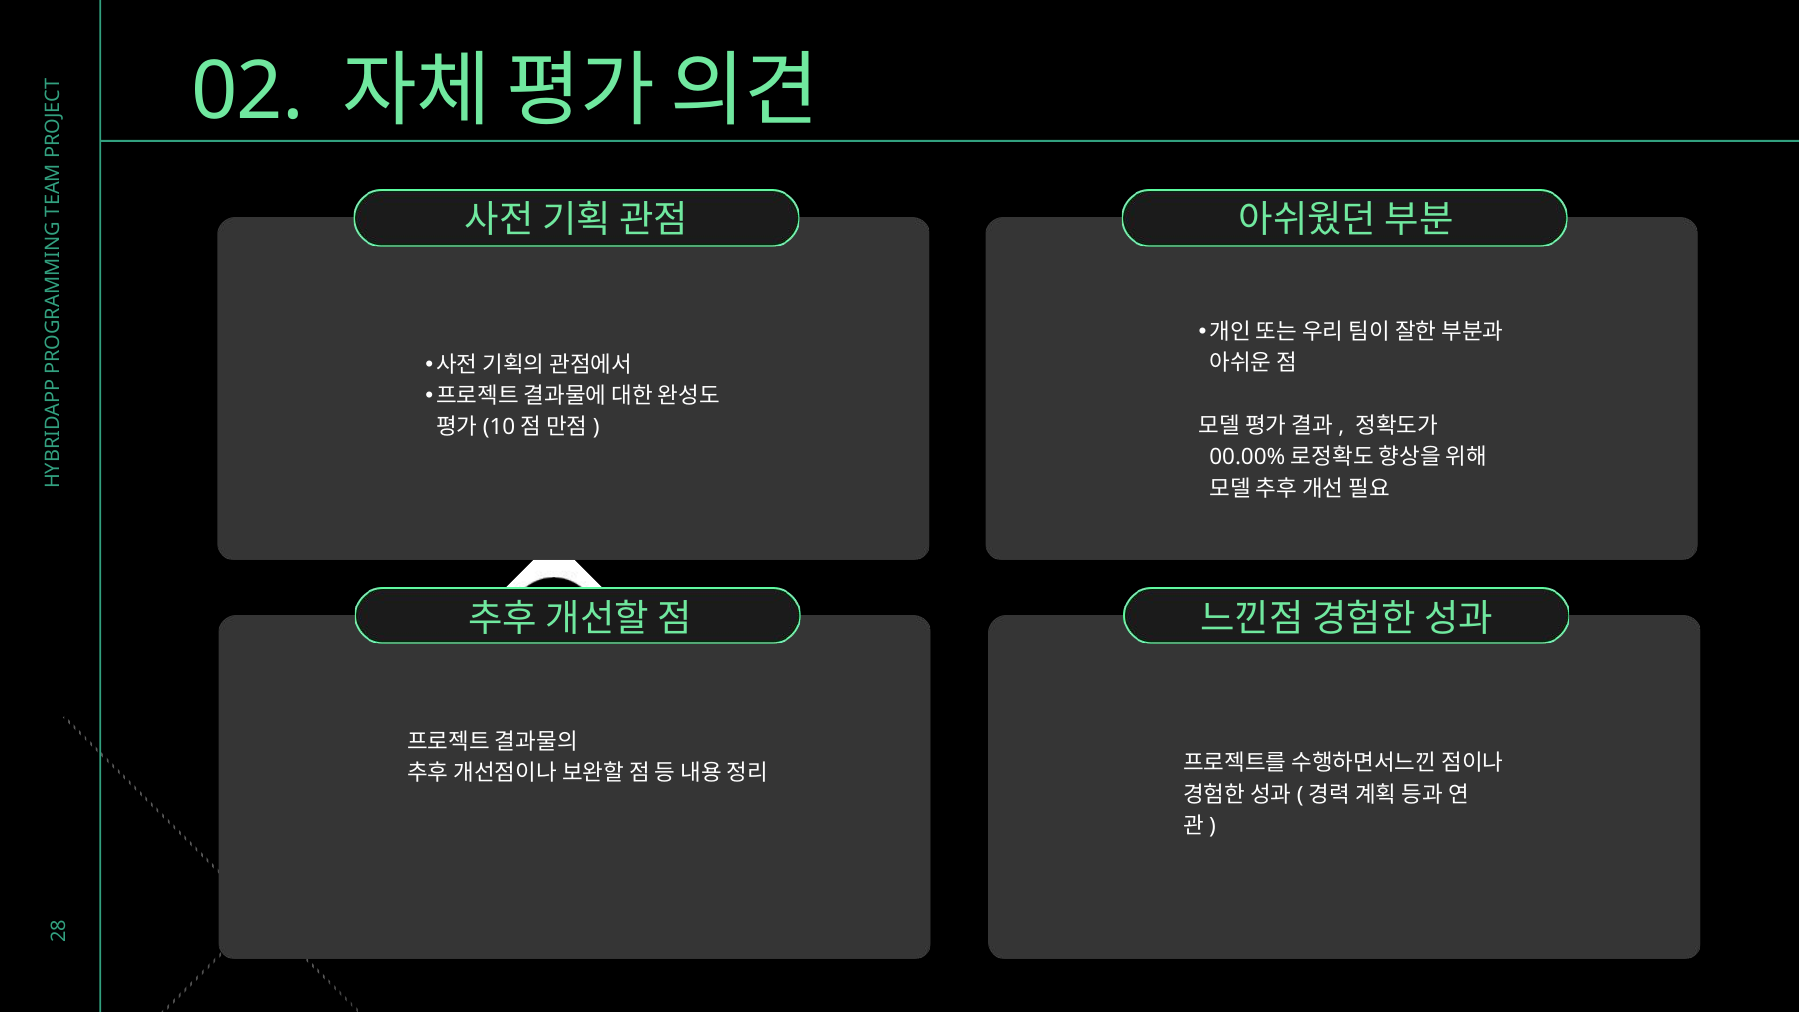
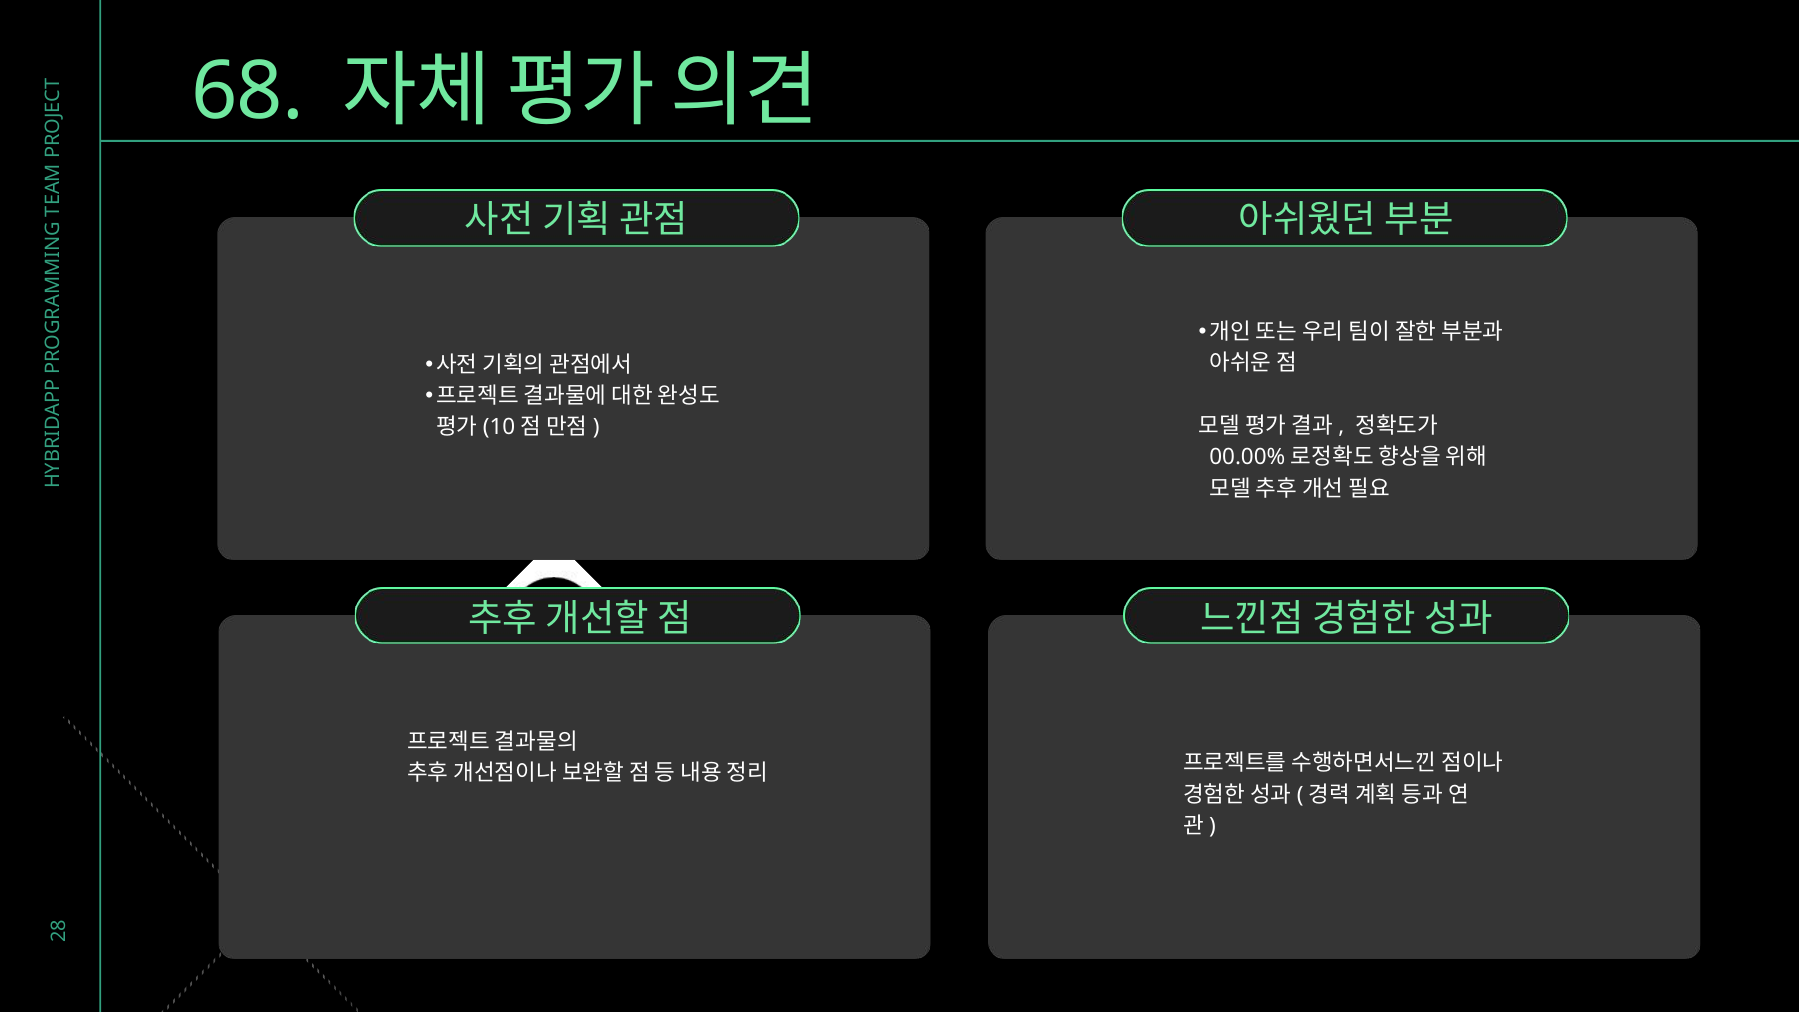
02: 02 -> 68 (248, 91)
